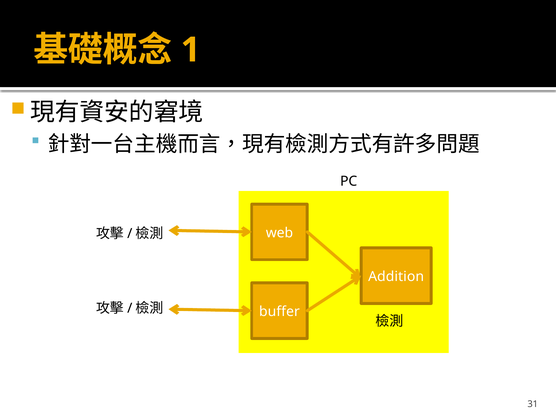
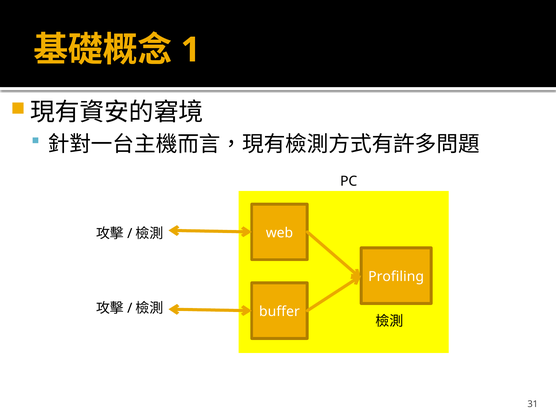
Addition: Addition -> Profiling (396, 277)
